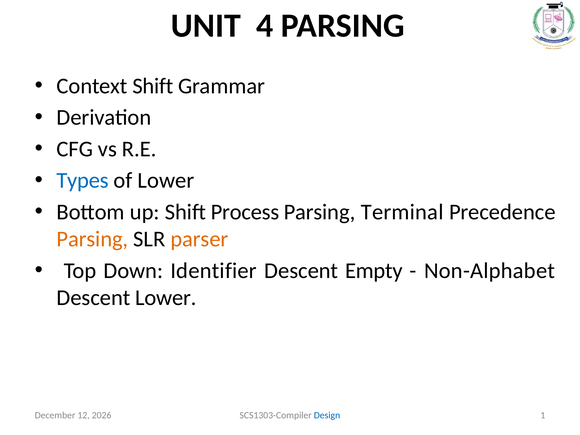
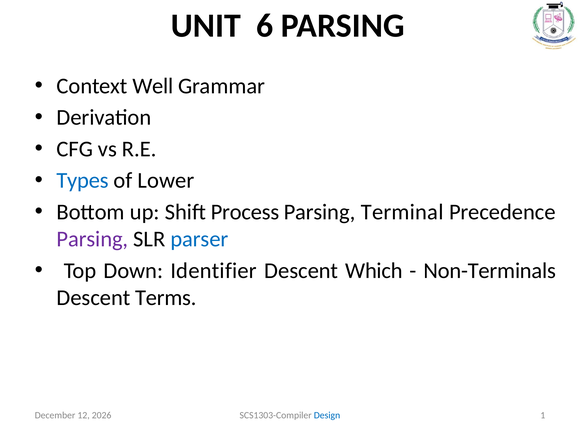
4: 4 -> 6 (265, 26)
Context Shift: Shift -> Well (153, 86)
Parsing colour: orange -> purple (92, 239)
parser colour: orange -> blue (199, 239)
Empty: Empty -> Which (374, 271)
Non-Alphabet: Non-Alphabet -> Non-Terminals (490, 271)
Descent Lower: Lower -> Terms (166, 298)
